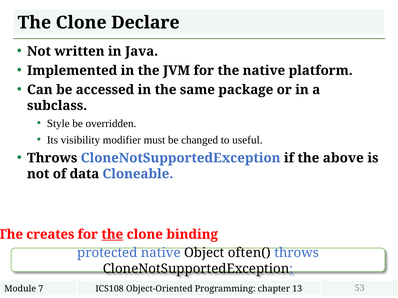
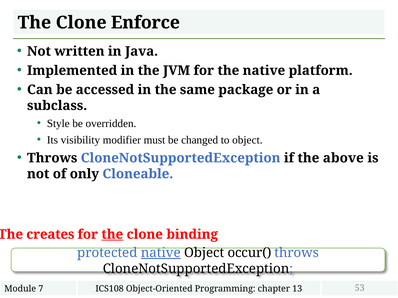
Declare: Declare -> Enforce (145, 23)
to useful: useful -> object (247, 140)
data: data -> only (84, 174)
native underline: none -> present (161, 253)
often(: often( -> occur( (249, 253)
